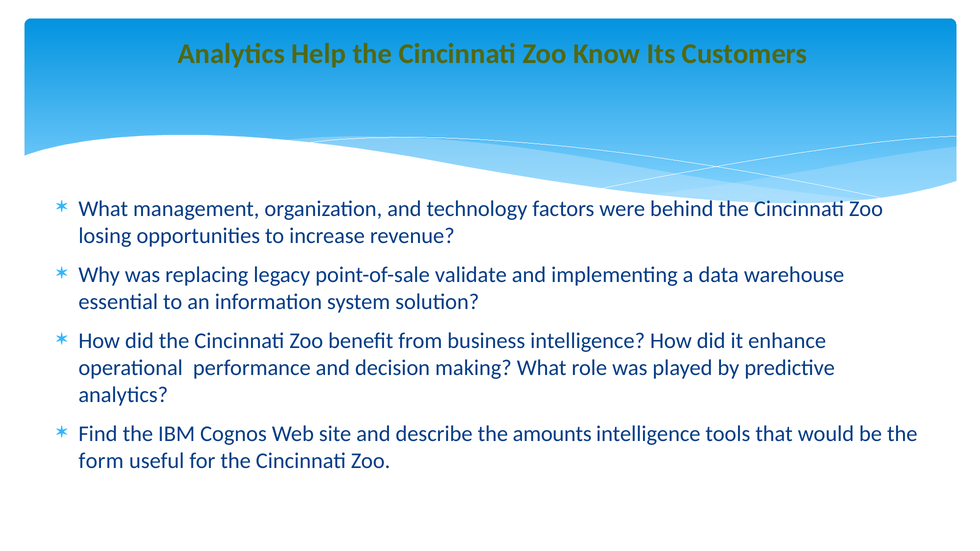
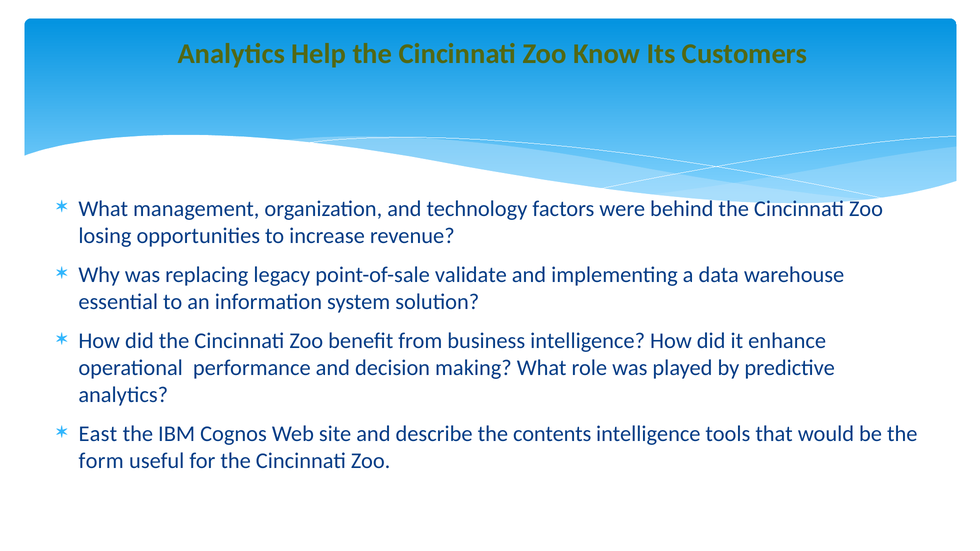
Find: Find -> East (98, 434)
amounts: amounts -> contents (552, 434)
